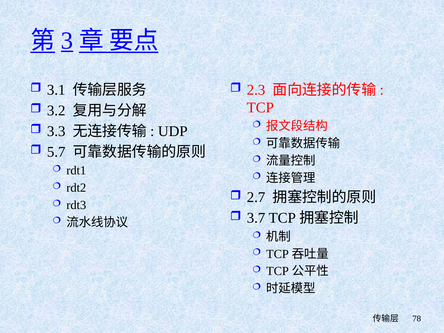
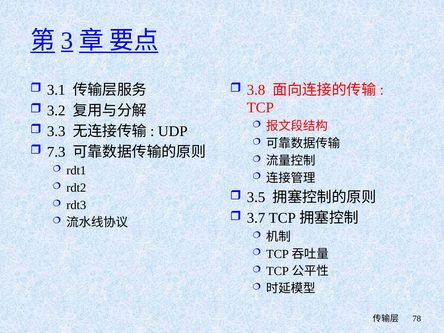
2.3: 2.3 -> 3.8 (256, 90)
5.7: 5.7 -> 7.3 (56, 152)
2.7: 2.7 -> 3.5 (256, 197)
